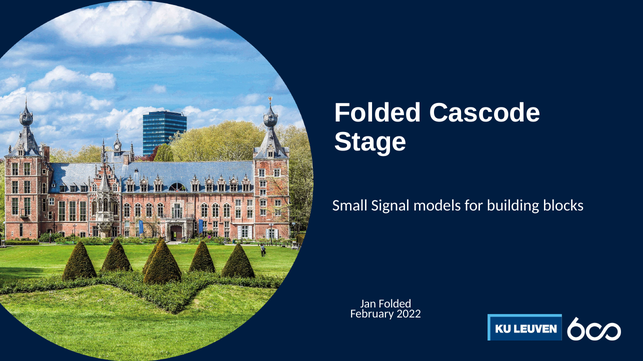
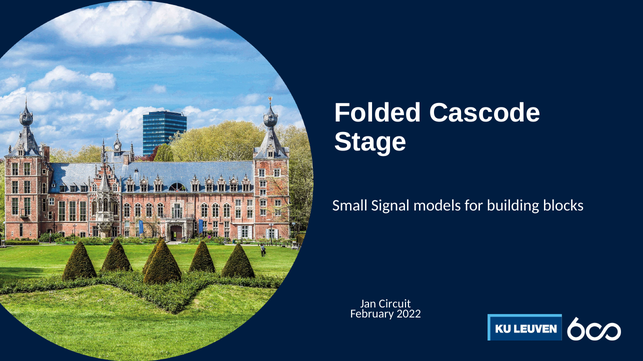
Jan Folded: Folded -> Circuit (395, 305)
